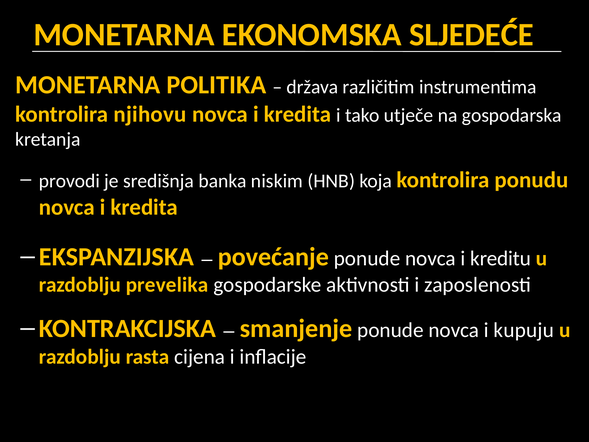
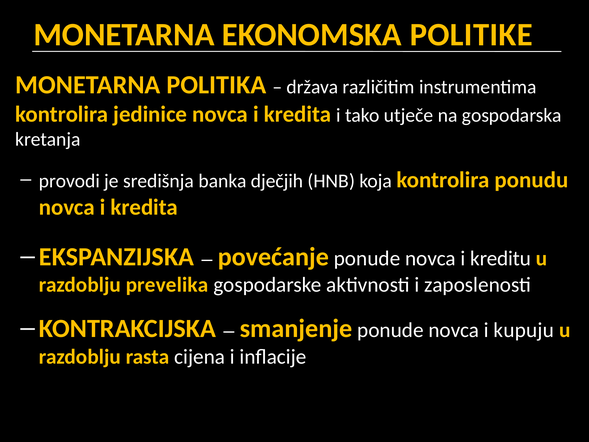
SLJEDEĆE: SLJEDEĆE -> POLITIKE (471, 35)
njihovu: njihovu -> jedinice (150, 114)
niskim: niskim -> dječjih (277, 181)
